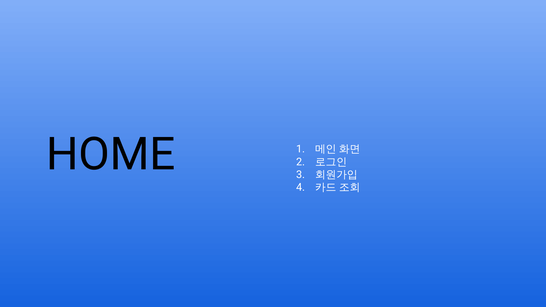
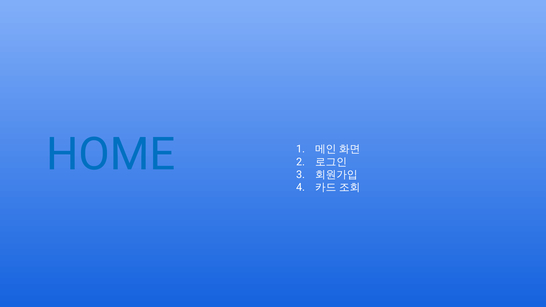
HOME colour: black -> blue (111, 154)
